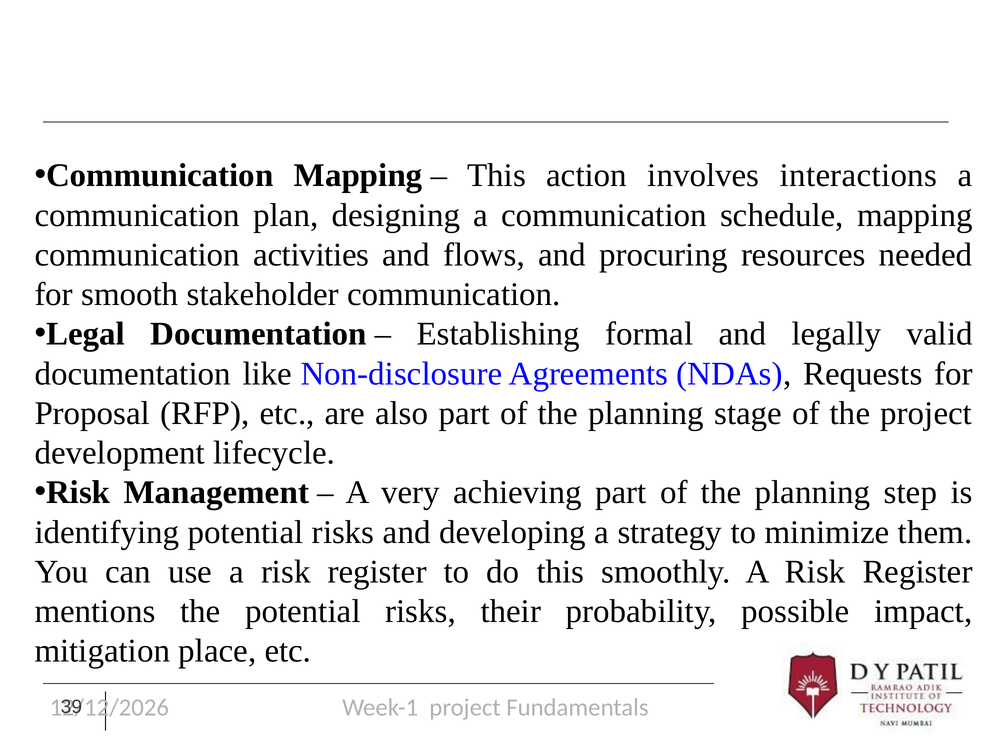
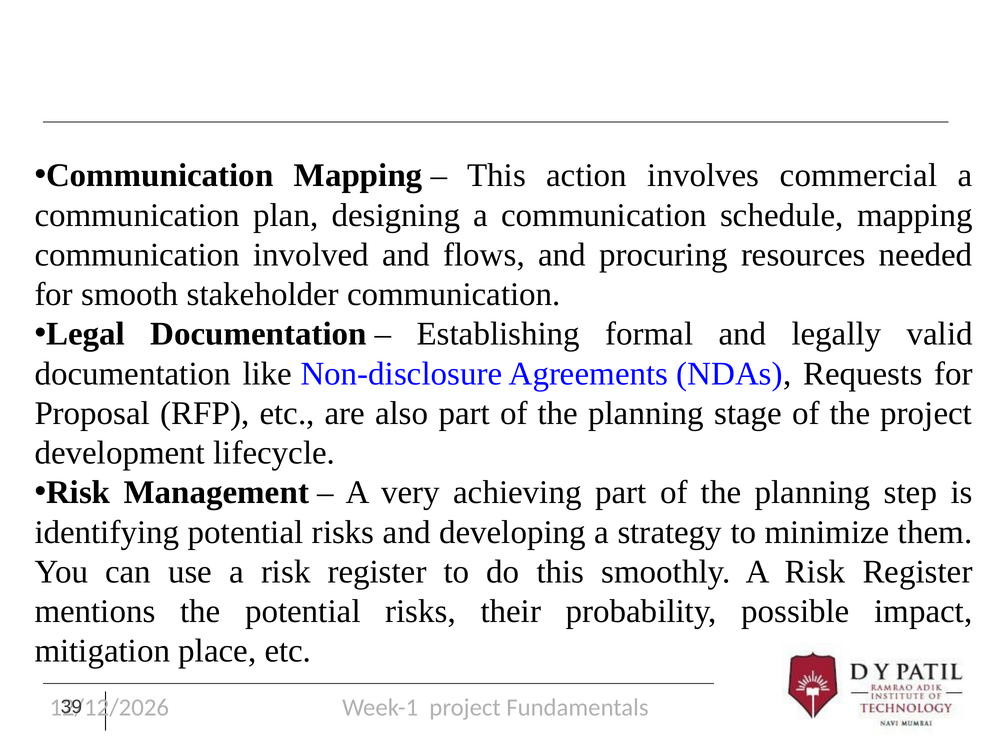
interactions: interactions -> commercial (859, 176)
activities: activities -> involved (311, 255)
